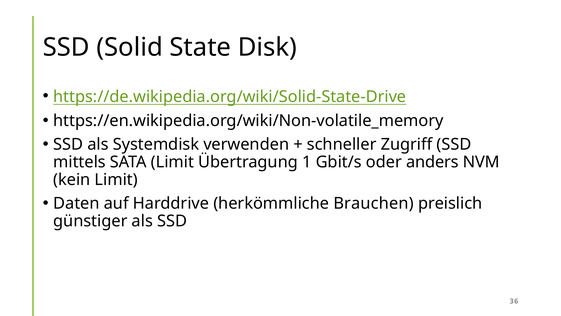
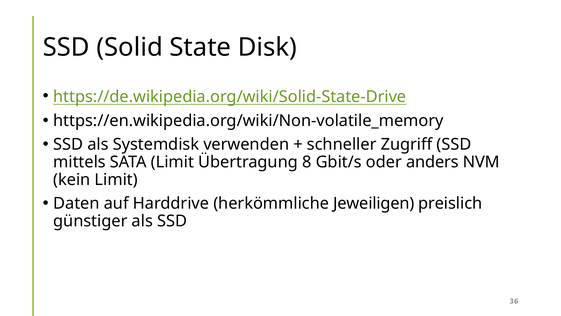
1: 1 -> 8 (307, 162)
Brauchen: Brauchen -> Jeweiligen (374, 203)
